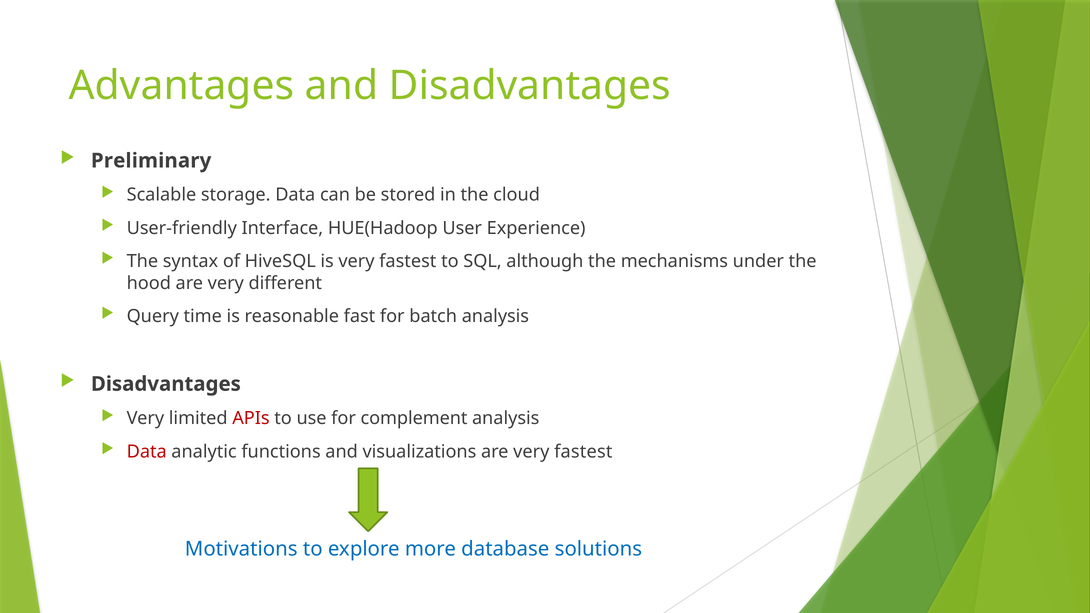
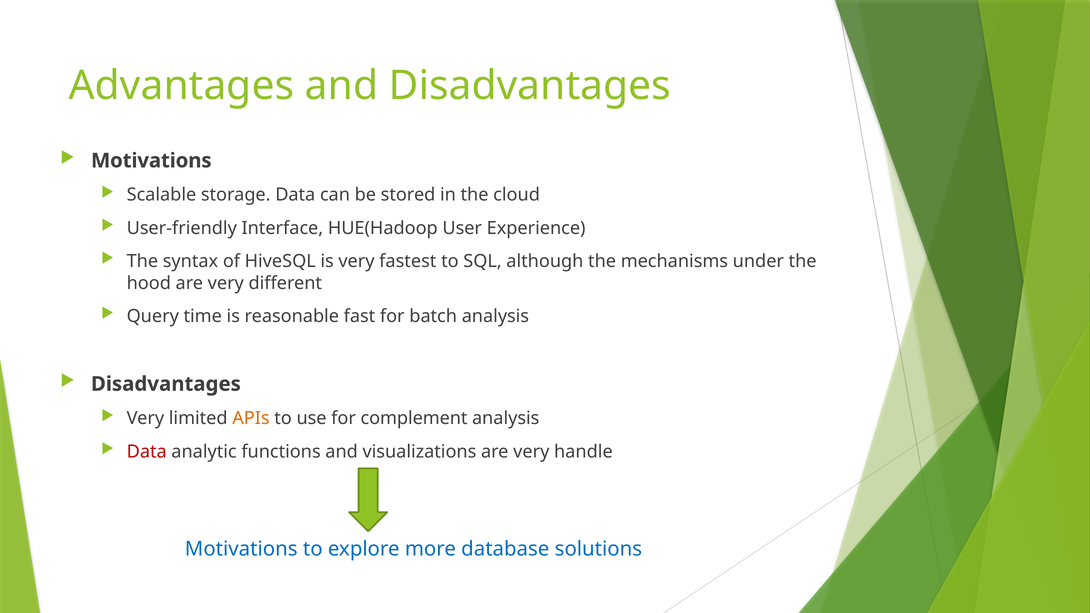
Preliminary: Preliminary -> Motivations (151, 161)
APIs colour: red -> orange (251, 418)
are very fastest: fastest -> handle (583, 452)
